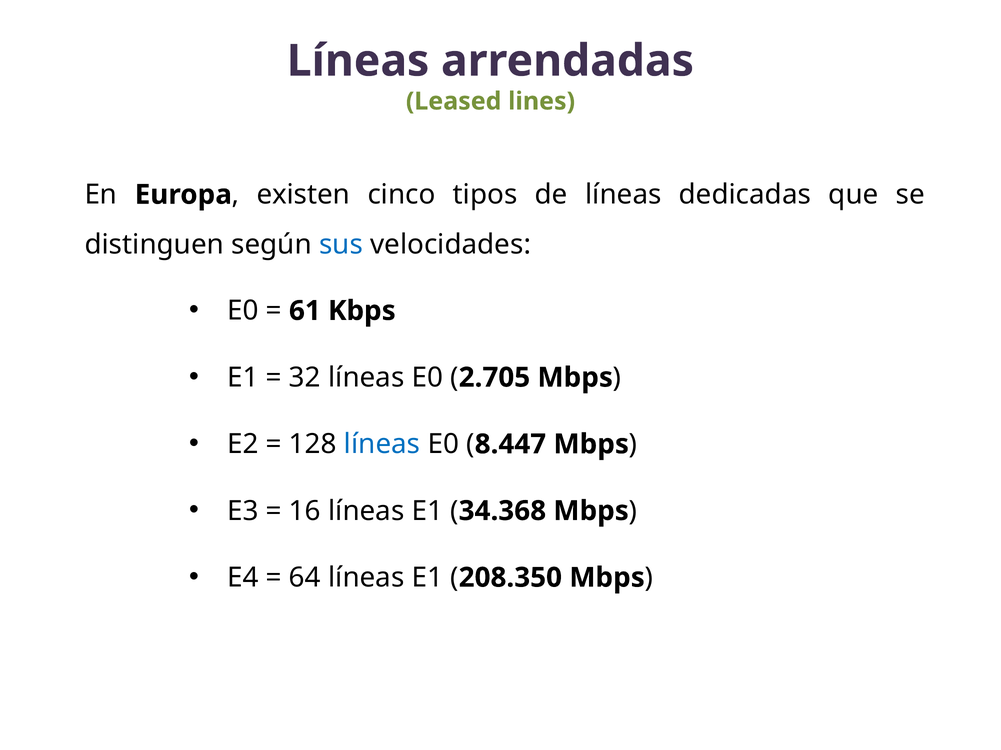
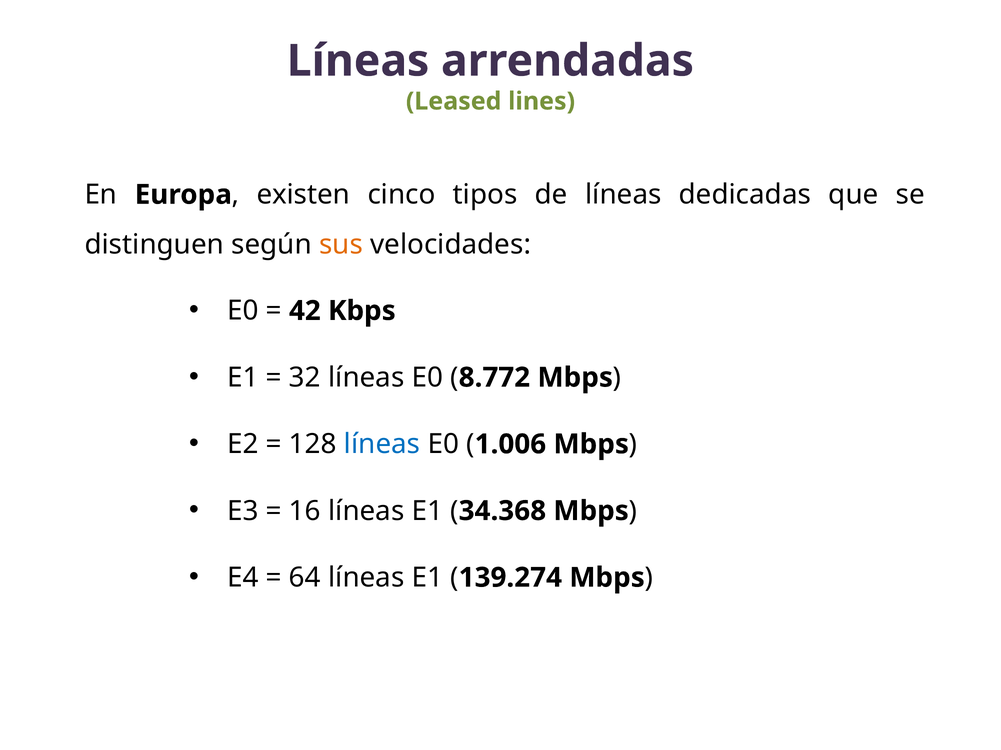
sus colour: blue -> orange (341, 245)
61: 61 -> 42 (305, 311)
2.705: 2.705 -> 8.772 (494, 378)
8.447: 8.447 -> 1.006 (510, 445)
208.350: 208.350 -> 139.274 (510, 578)
